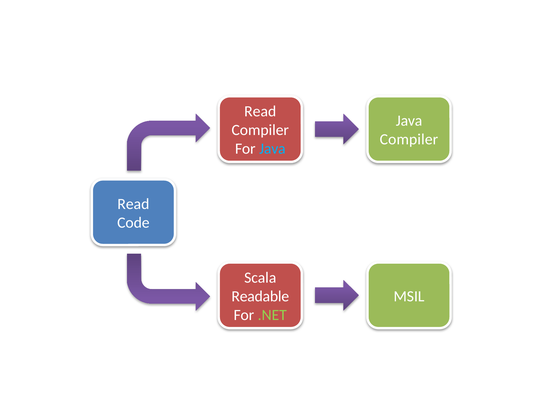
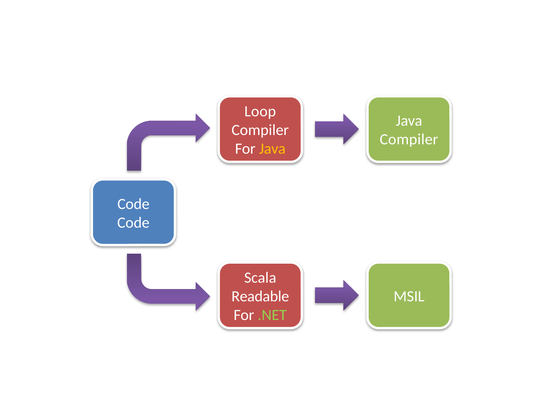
Read: Read -> Loop (260, 111)
Java colour: light blue -> yellow (272, 149)
Read: Read -> Code (133, 204)
